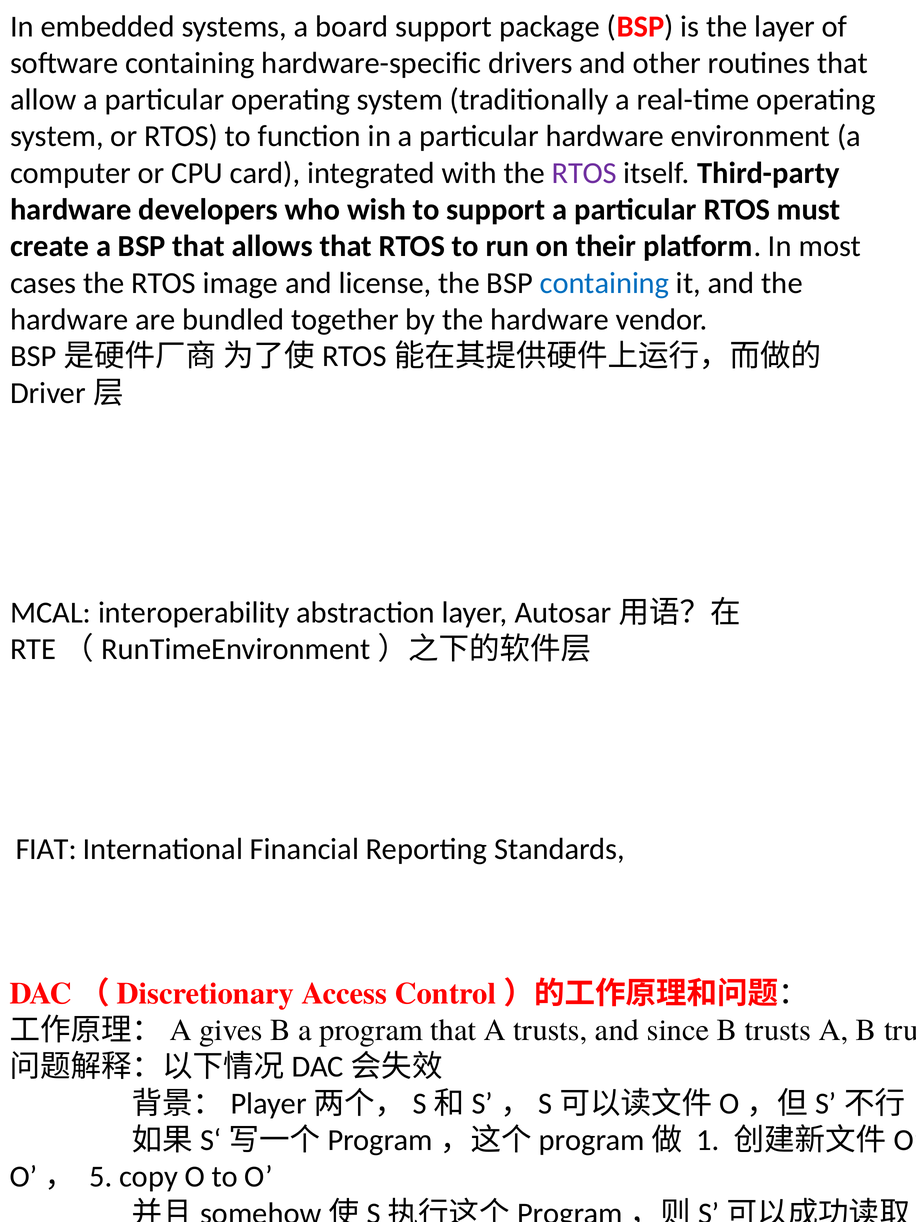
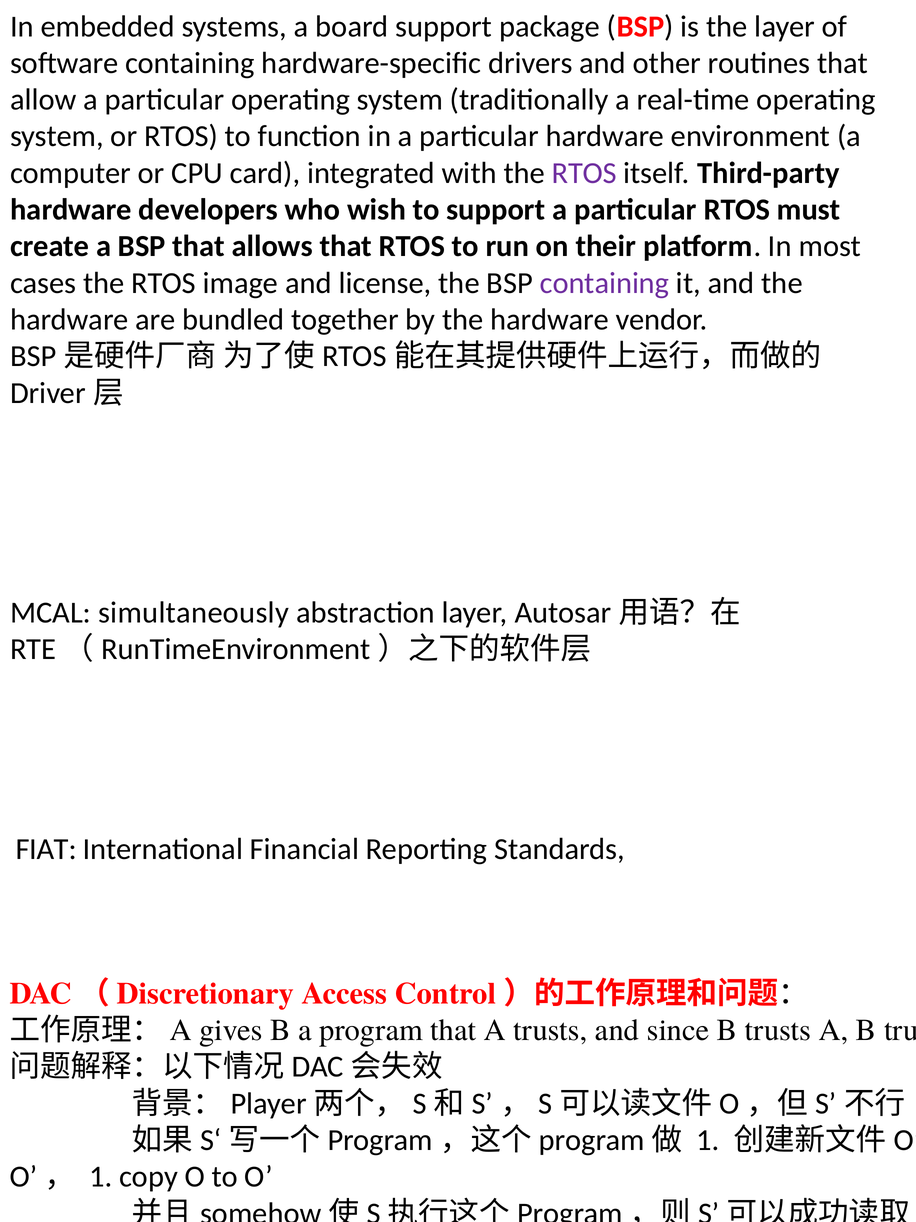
containing colour: blue -> purple (604, 283)
interoperability: interoperability -> simultaneously (194, 612)
5: 5 -> 1 (101, 1176)
